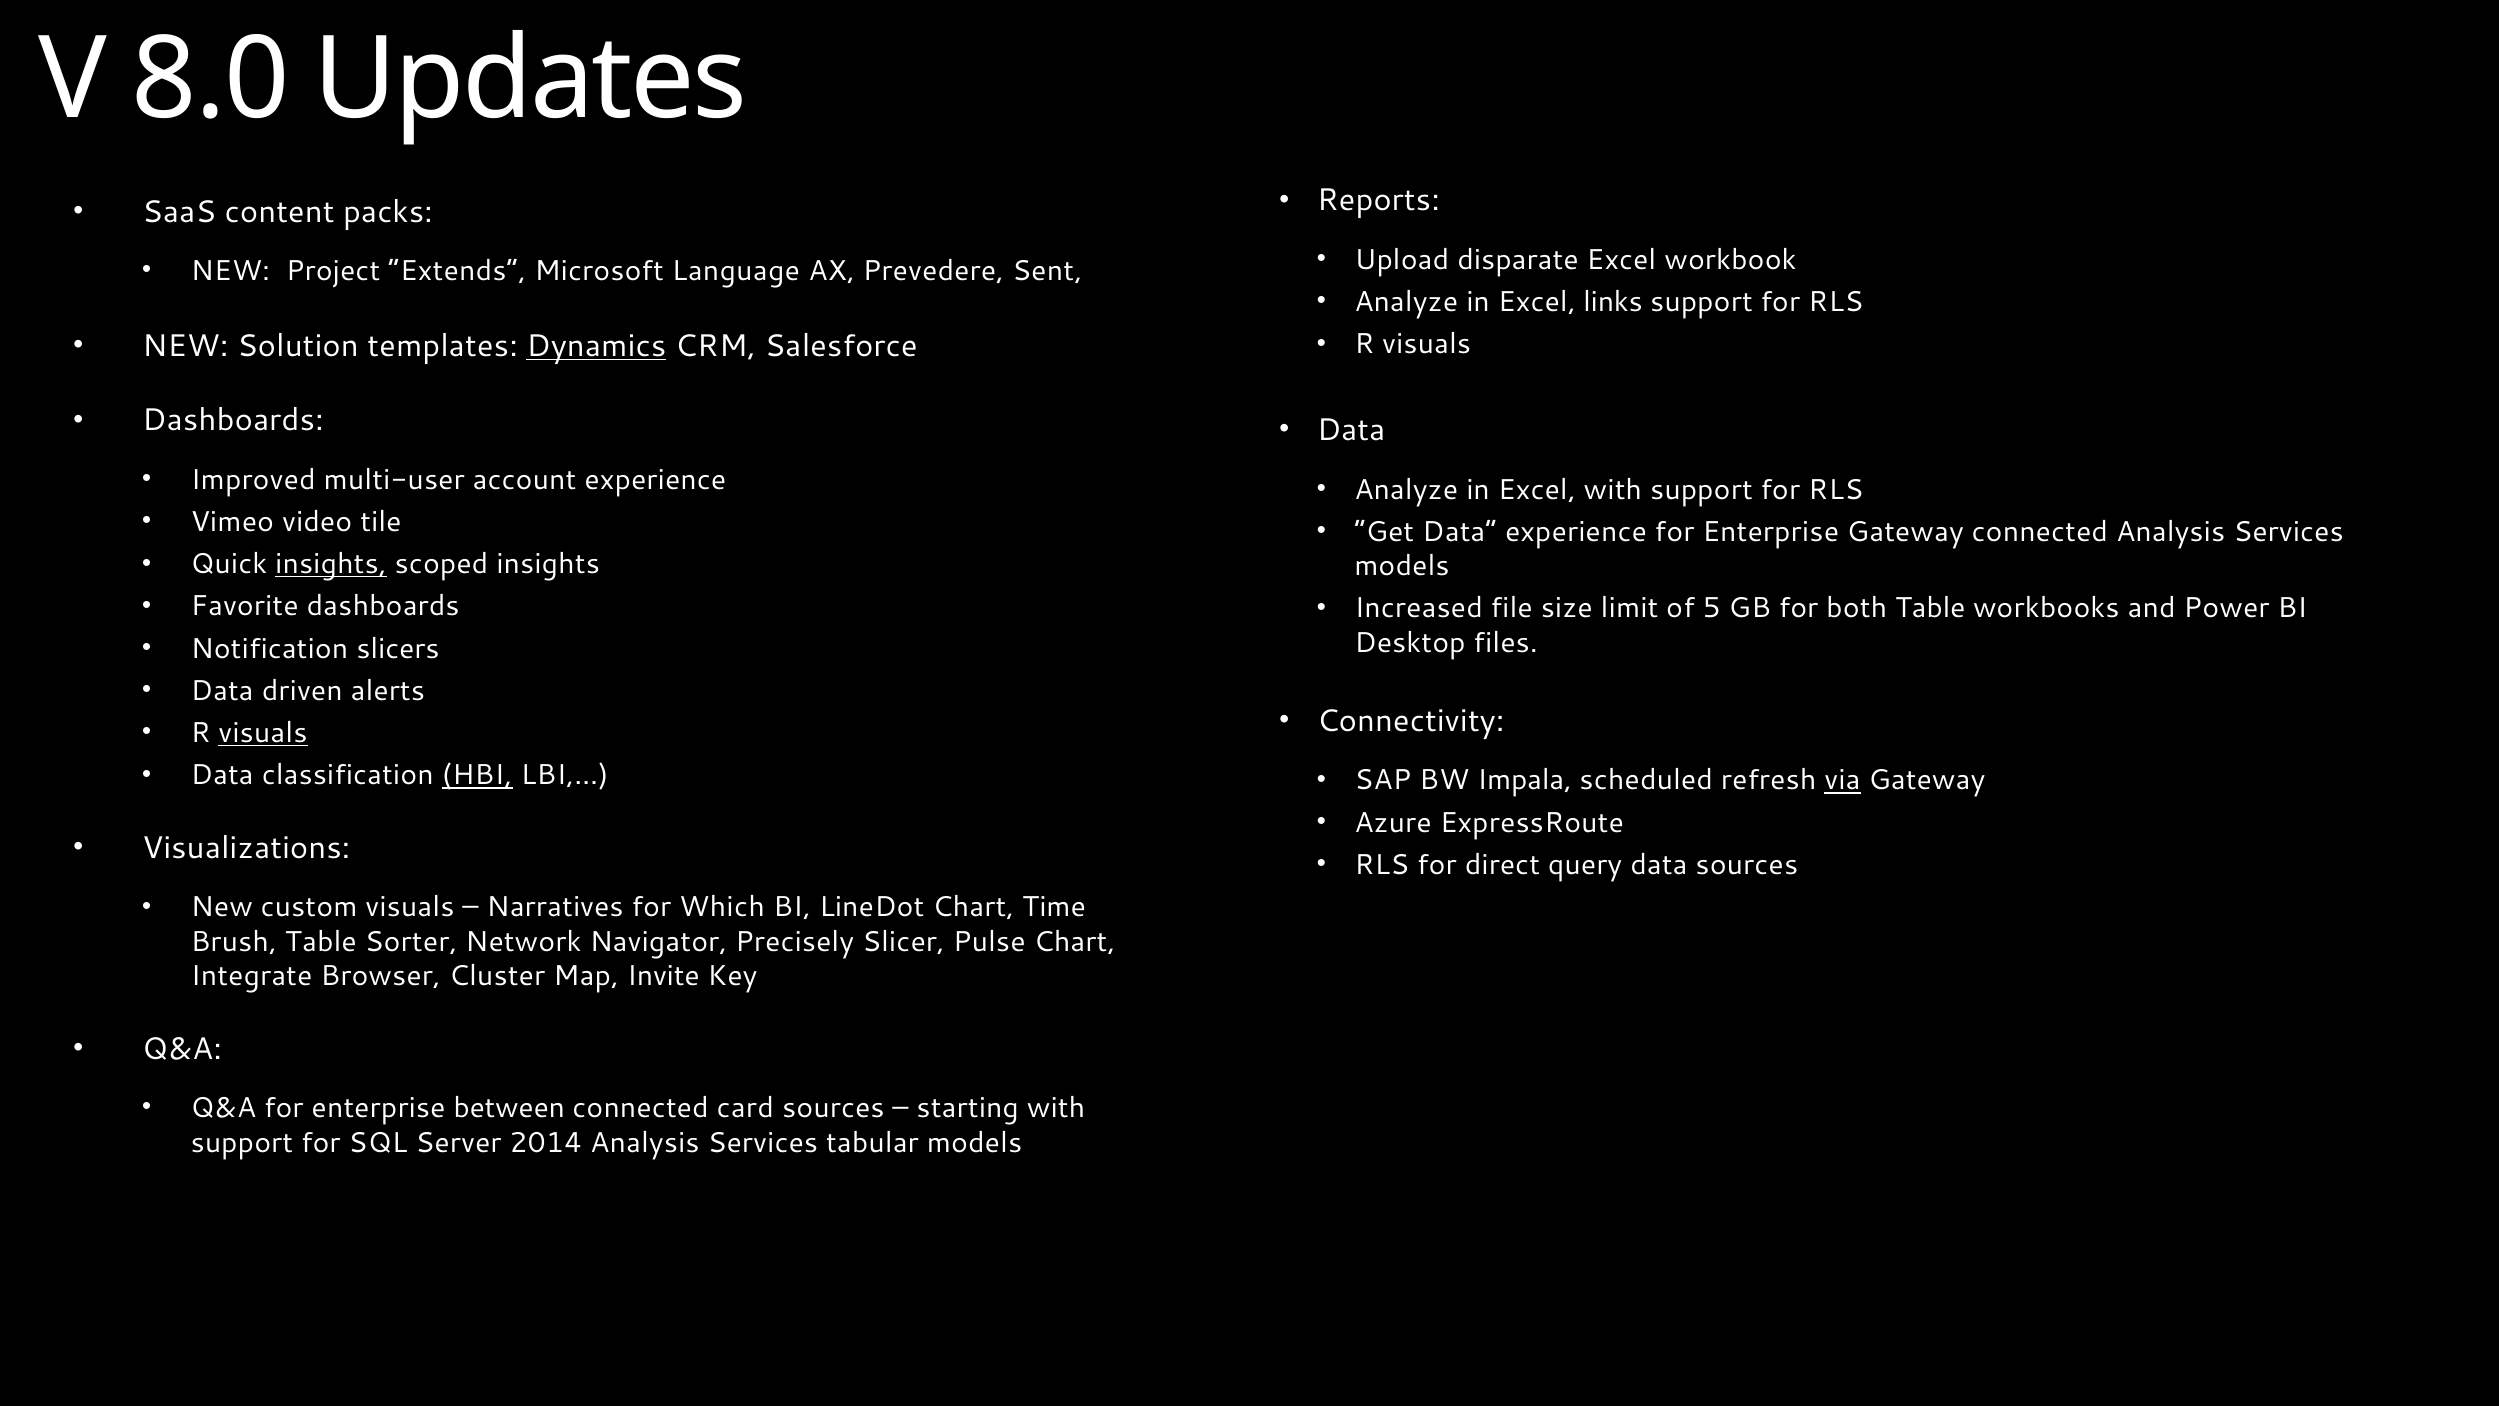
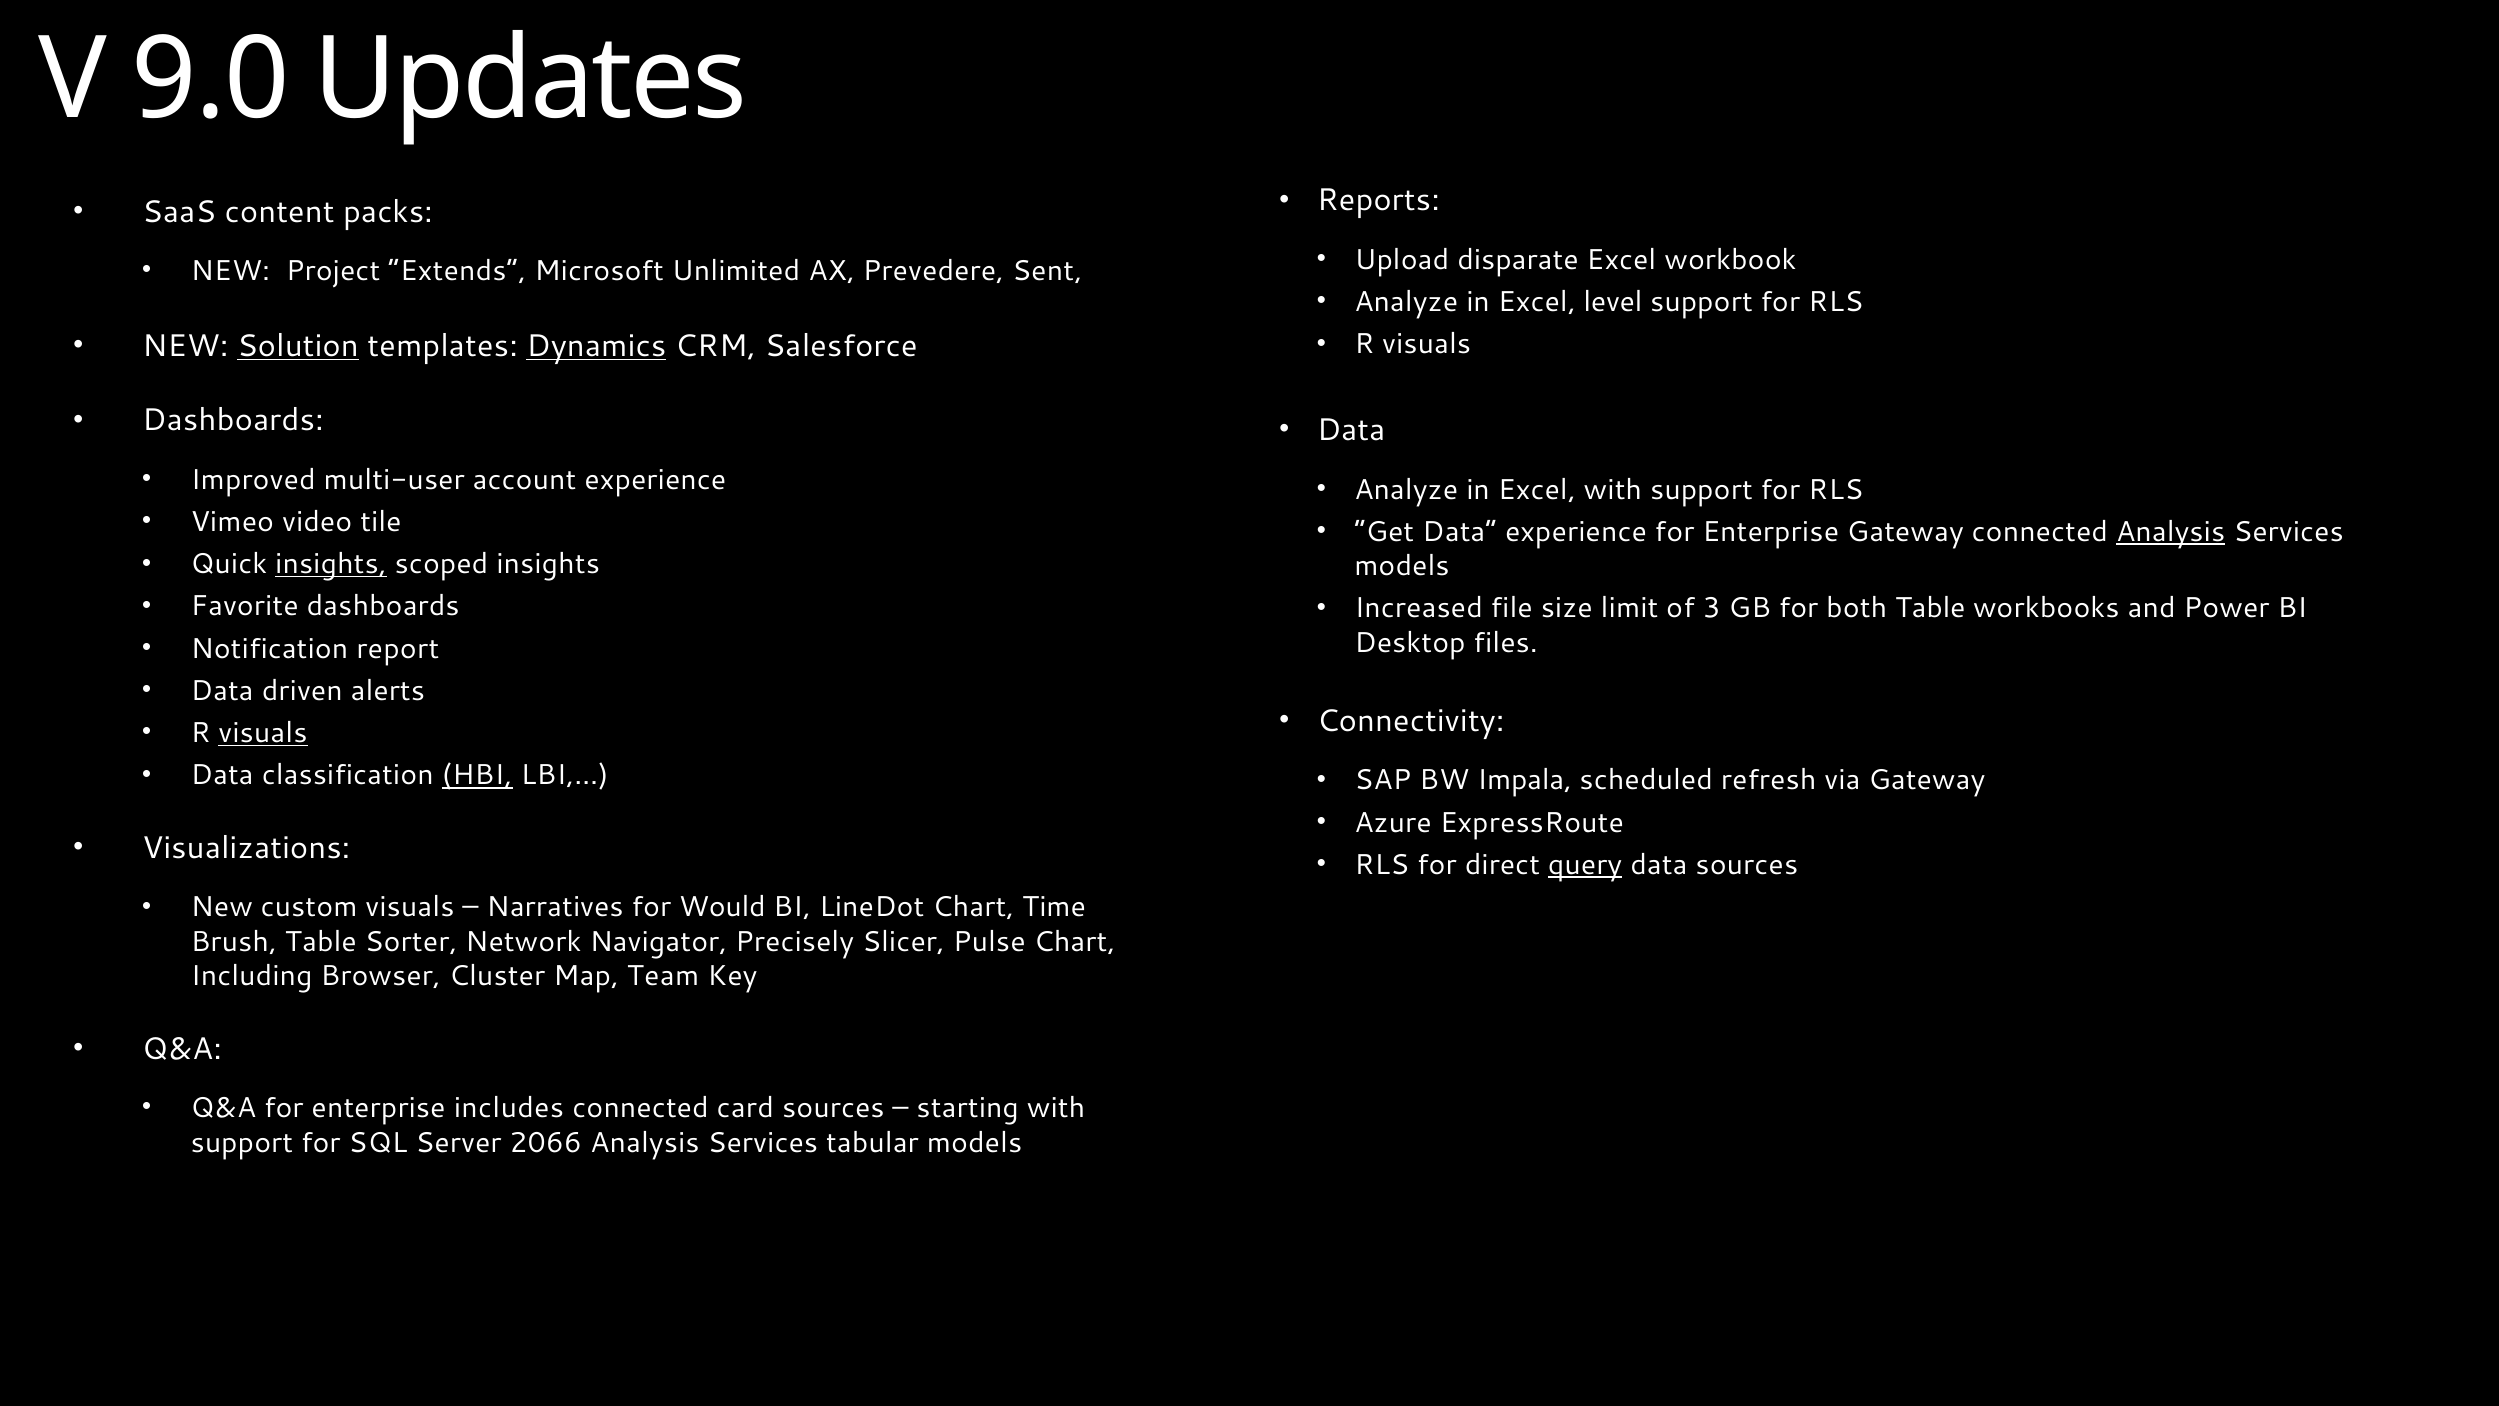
8.0: 8.0 -> 9.0 (211, 80)
Language: Language -> Unlimited (736, 271)
links: links -> level (1613, 302)
Solution underline: none -> present (298, 346)
Analysis underline: none -> present (2171, 532)
5: 5 -> 3 (1712, 608)
slicers: slicers -> report (398, 649)
via underline: present -> none (1842, 780)
query underline: none -> present (1585, 865)
Which: Which -> Would (722, 907)
Integrate: Integrate -> Including (252, 976)
Invite: Invite -> Team (663, 976)
between: between -> includes (509, 1108)
2014: 2014 -> 2066 (546, 1142)
